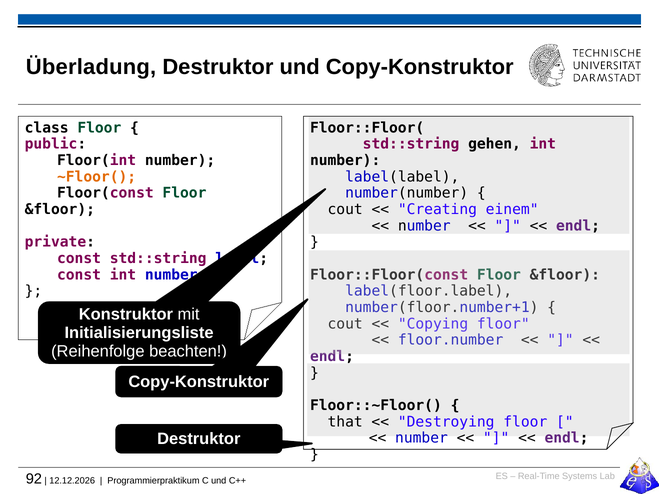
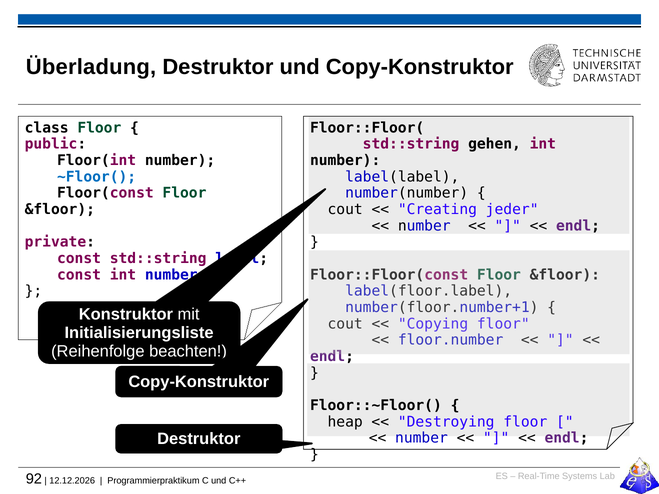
~Floor( colour: orange -> blue (97, 177)
einem: einem -> jeder (512, 210)
that: that -> heap (345, 422)
